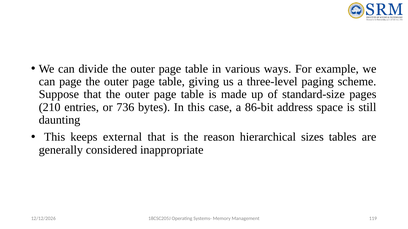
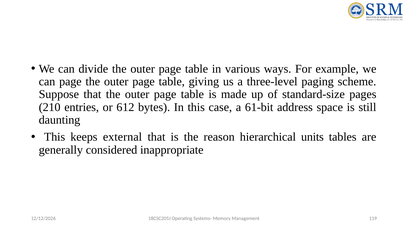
736: 736 -> 612 (125, 107)
86-bit: 86-bit -> 61-bit (259, 107)
sizes: sizes -> units (312, 137)
